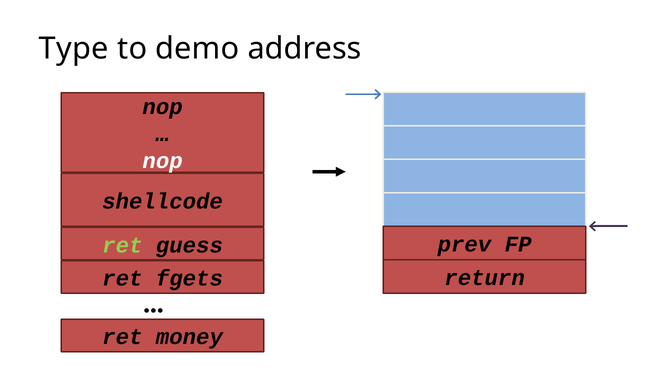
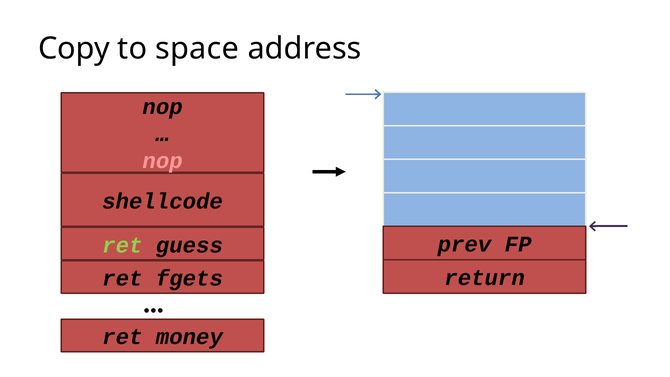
Type: Type -> Copy (74, 49)
demo: demo -> space (197, 49)
nop colour: white -> pink (163, 161)
